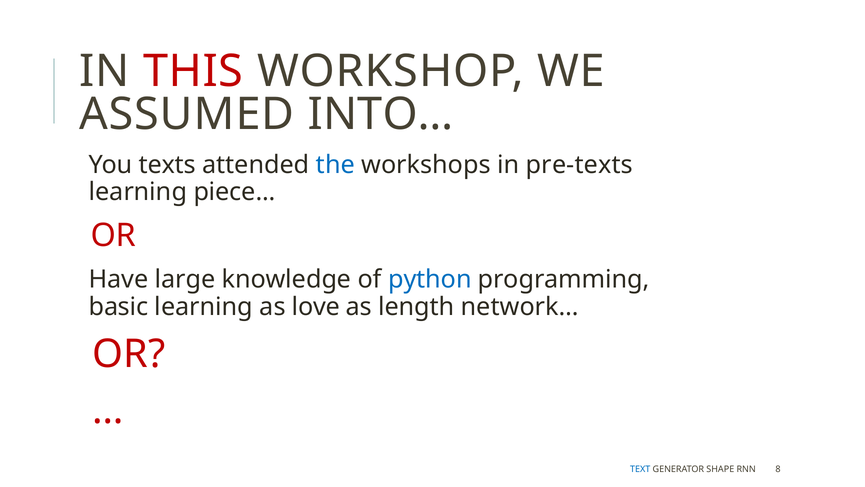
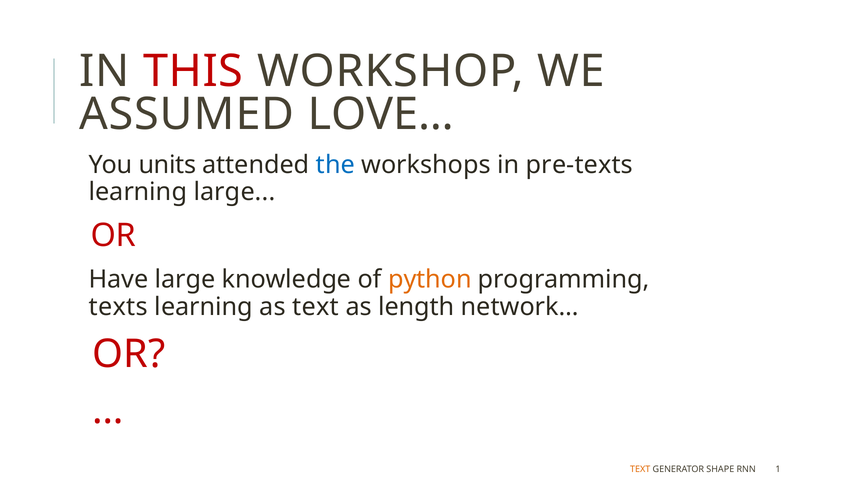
INTO…: INTO… -> LOVE… (381, 114)
texts: texts -> units (167, 165)
learning piece: piece -> large (234, 192)
python colour: blue -> orange (430, 279)
basic: basic -> texts (118, 306)
as love: love -> text (316, 306)
TEXT colour: blue -> orange (640, 469)
8: 8 -> 1 (778, 469)
